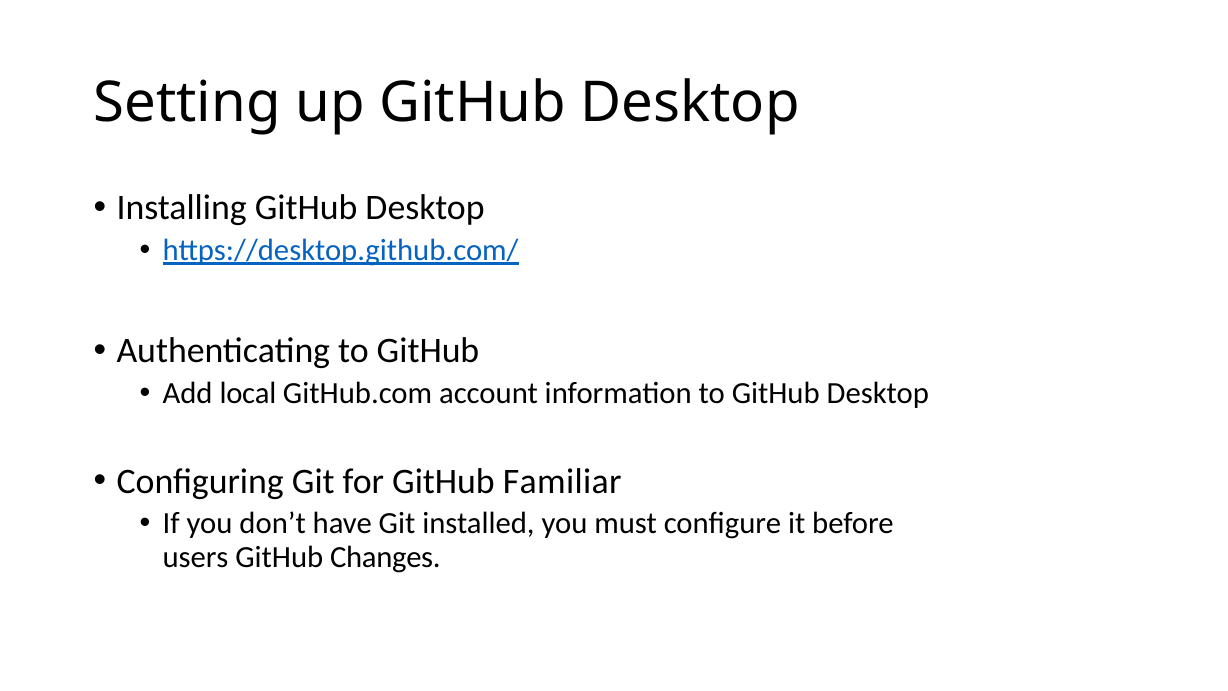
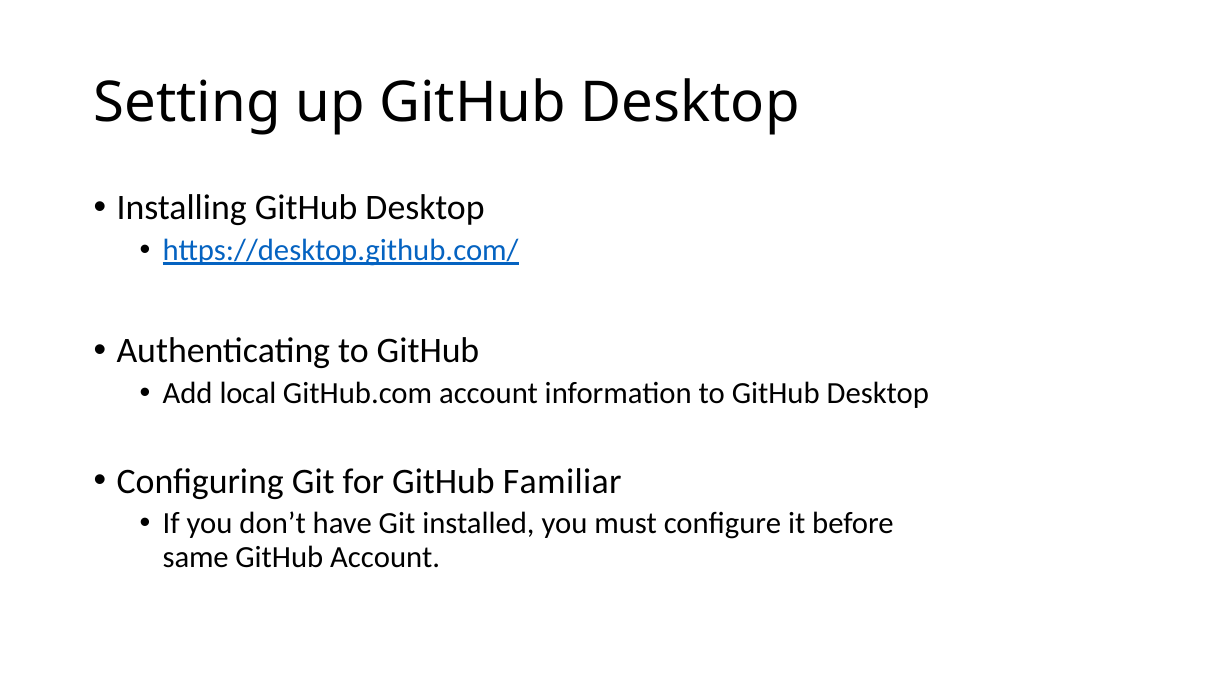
users: users -> same (196, 557)
GitHub Changes: Changes -> Account (385, 557)
